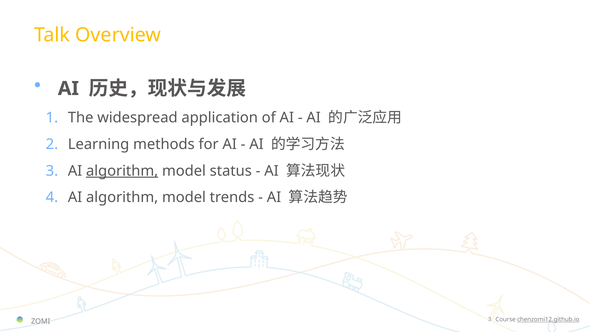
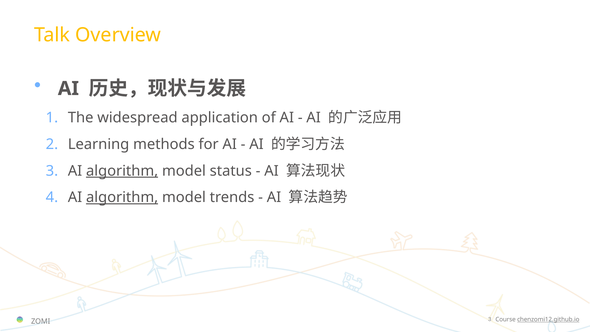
algorithm underline: none -> present (122, 197)
